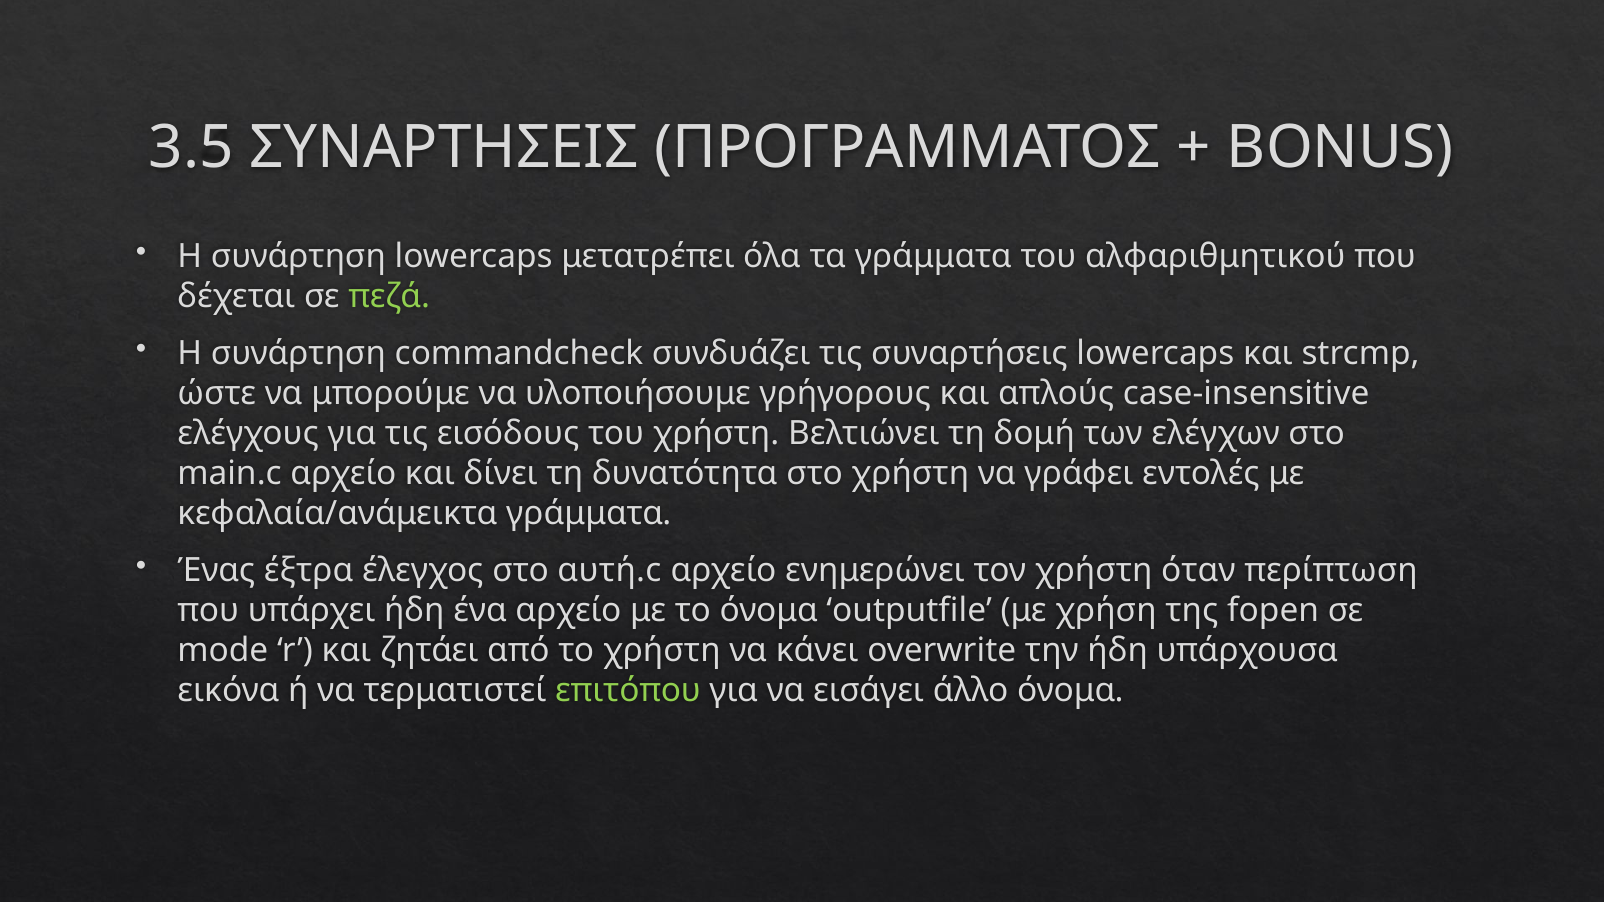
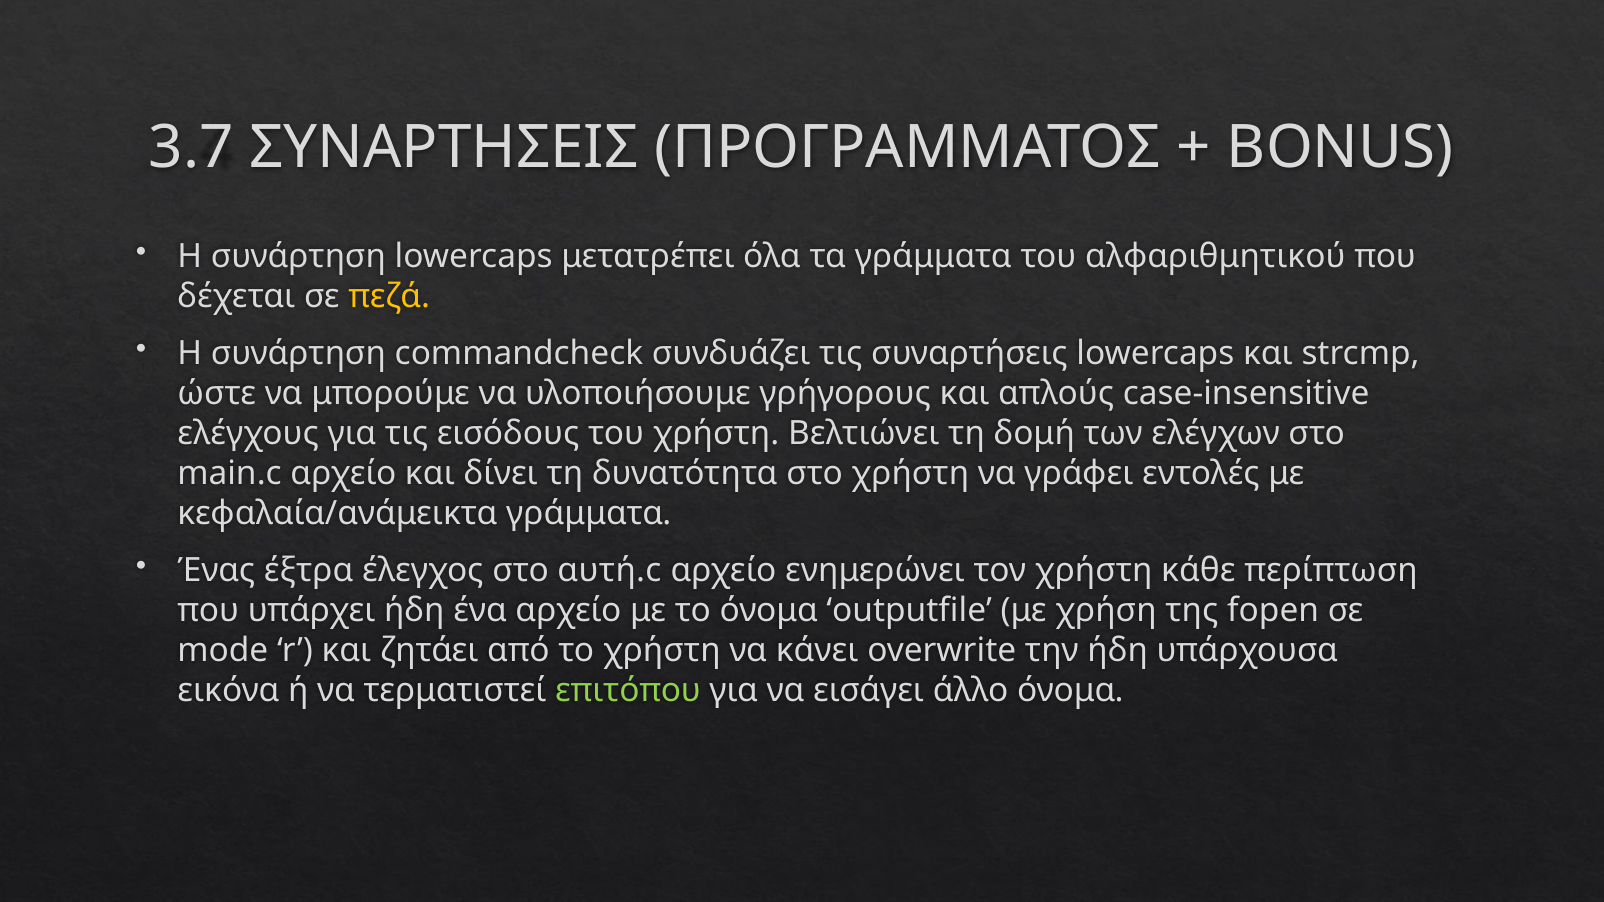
3.5: 3.5 -> 3.7 (191, 148)
πεζά colour: light green -> yellow (389, 296)
όταν: όταν -> κάθε (1198, 571)
